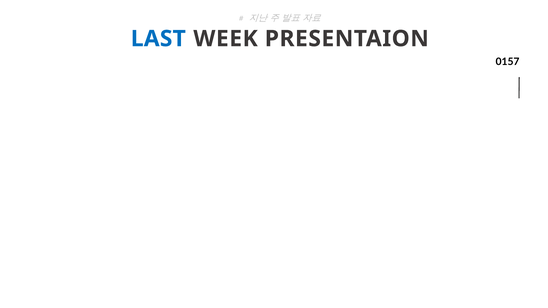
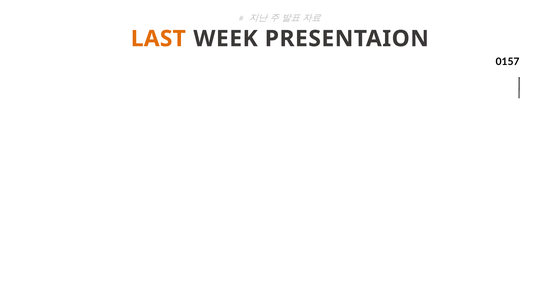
LAST colour: blue -> orange (158, 39)
